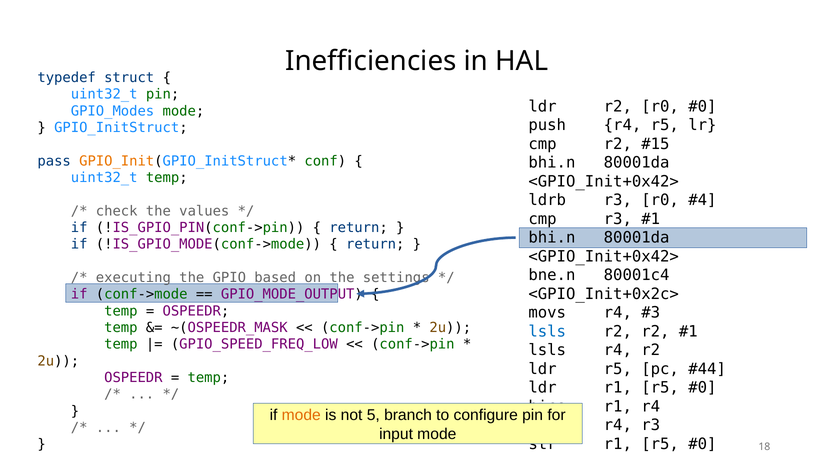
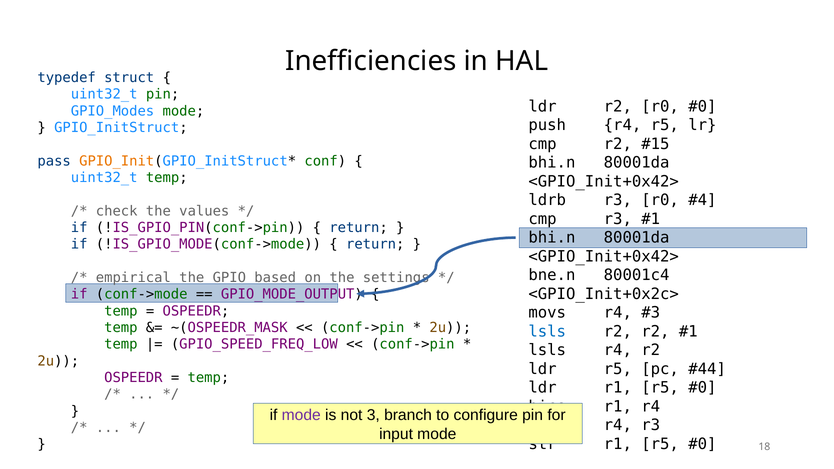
executing: executing -> empirical (133, 278)
mode colour: orange -> purple (301, 415)
5: 5 -> 3 (373, 415)
